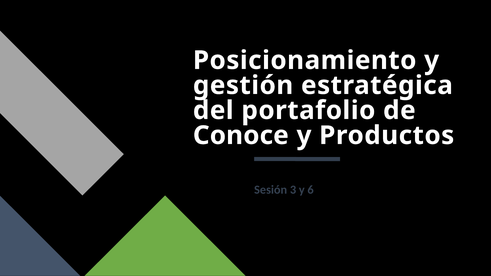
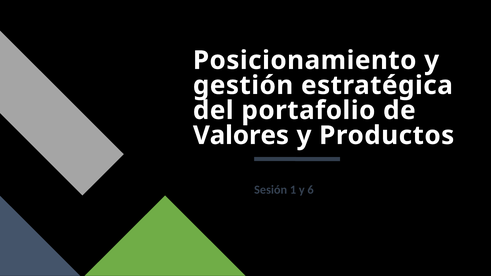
Conoce: Conoce -> Valores (241, 136)
Sesión 3: 3 -> 1 (293, 190)
